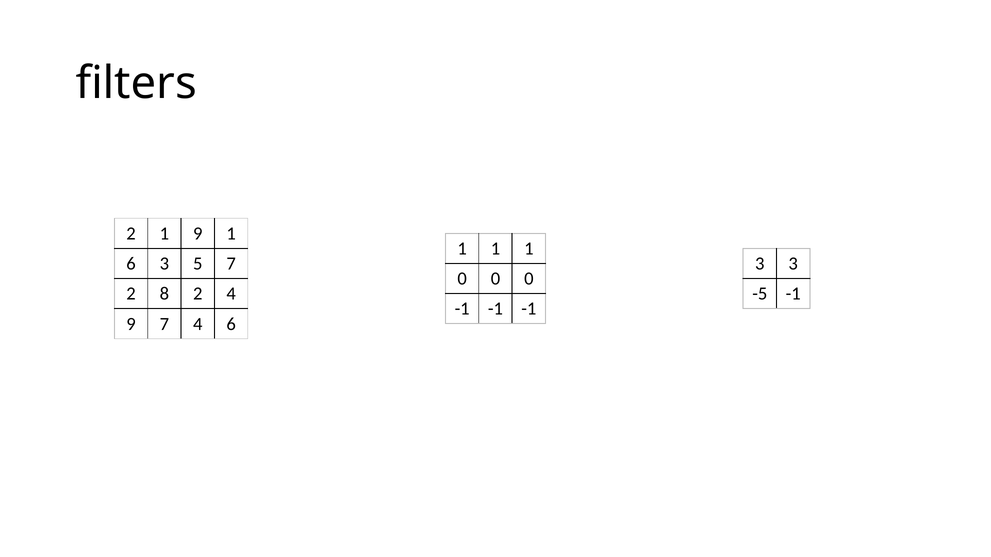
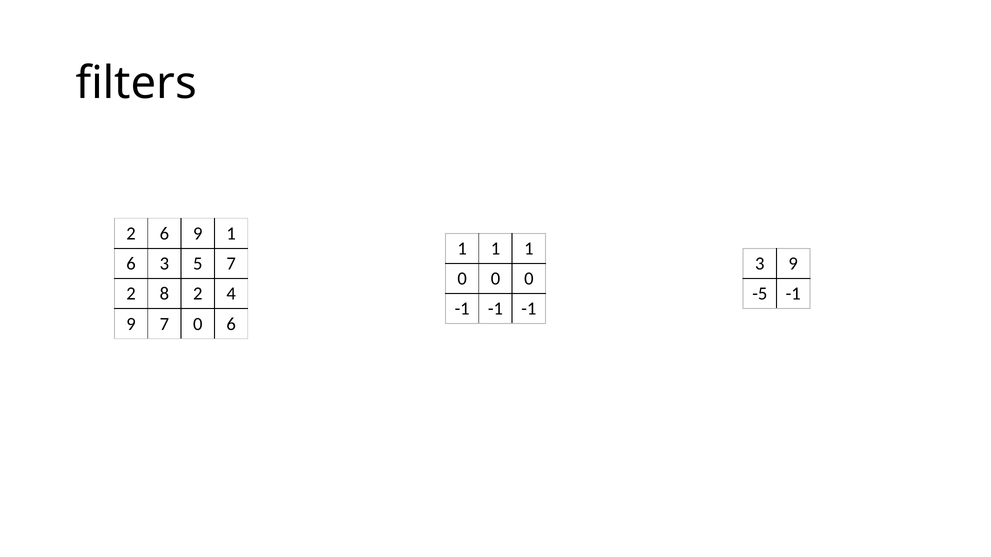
2 1: 1 -> 6 (164, 234)
3 3: 3 -> 9 (793, 264)
7 4: 4 -> 0 (198, 324)
